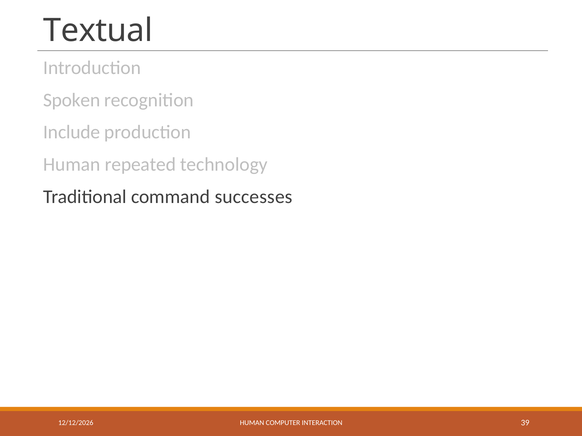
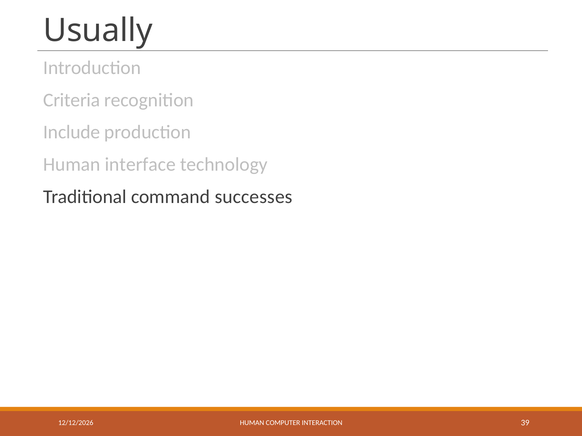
Textual: Textual -> Usually (98, 31)
Spoken: Spoken -> Criteria (72, 100)
repeated: repeated -> interface (140, 165)
